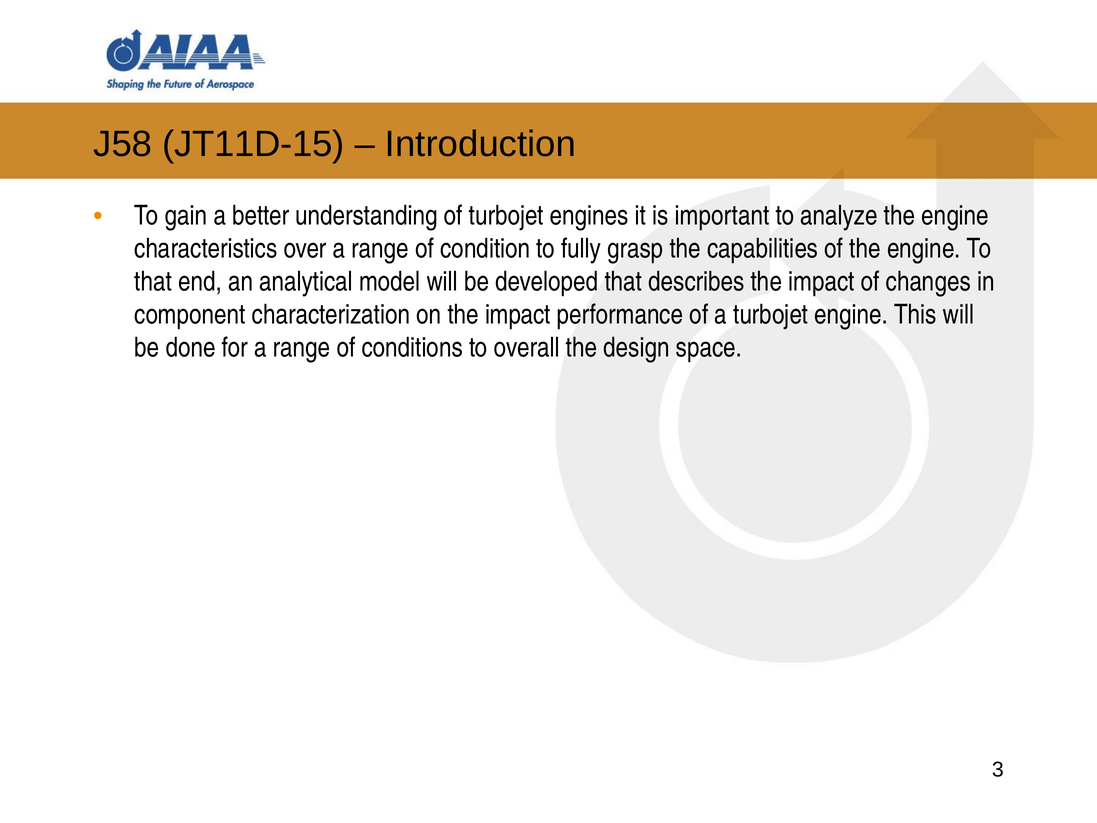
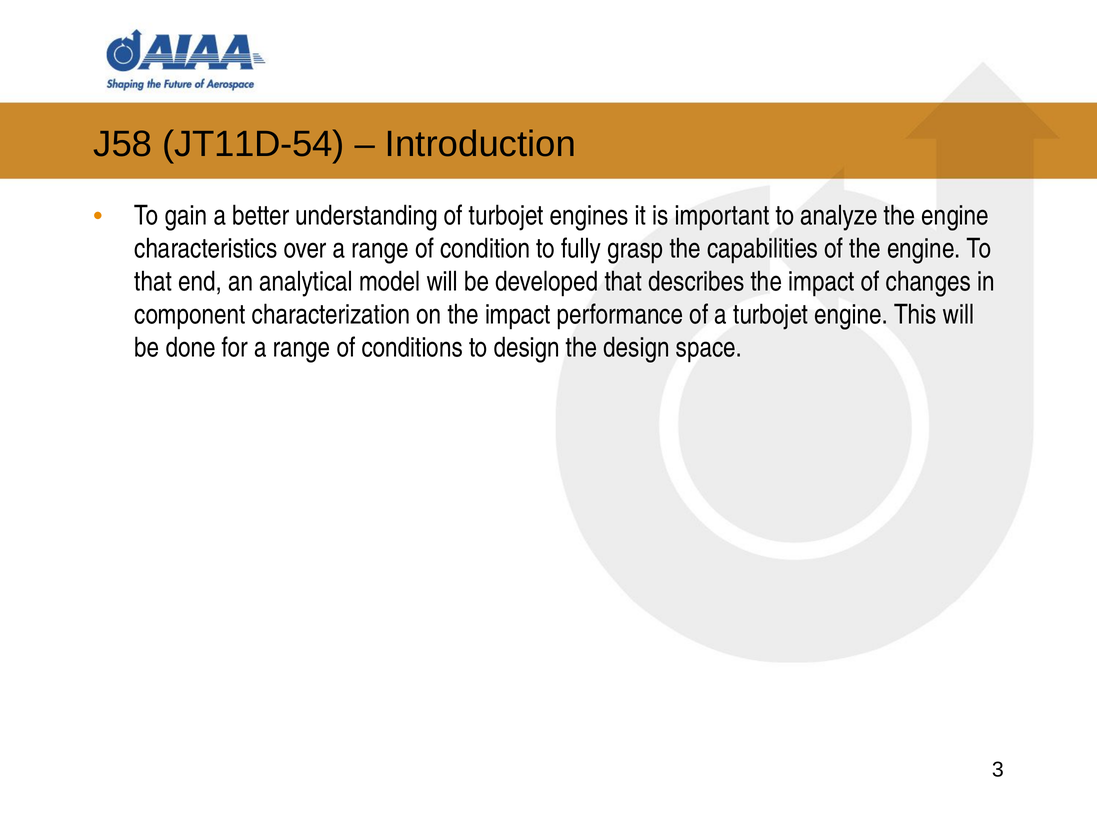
JT11D-15: JT11D-15 -> JT11D-54 (254, 144)
to overall: overall -> design (527, 347)
